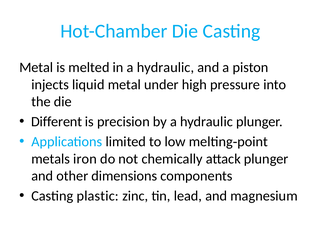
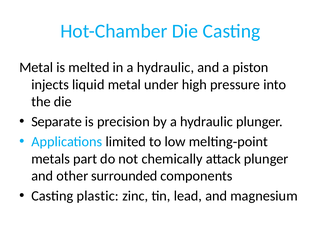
Different: Different -> Separate (57, 122)
iron: iron -> part (85, 159)
dimensions: dimensions -> surrounded (124, 176)
